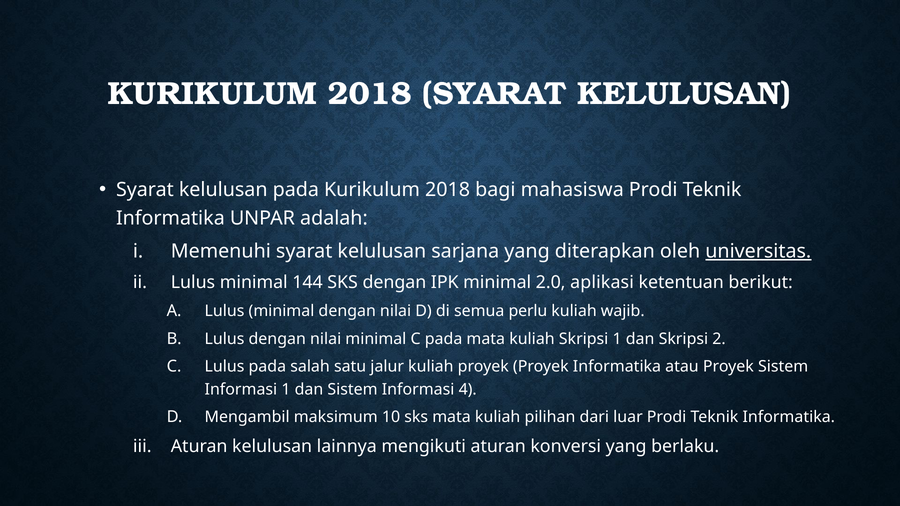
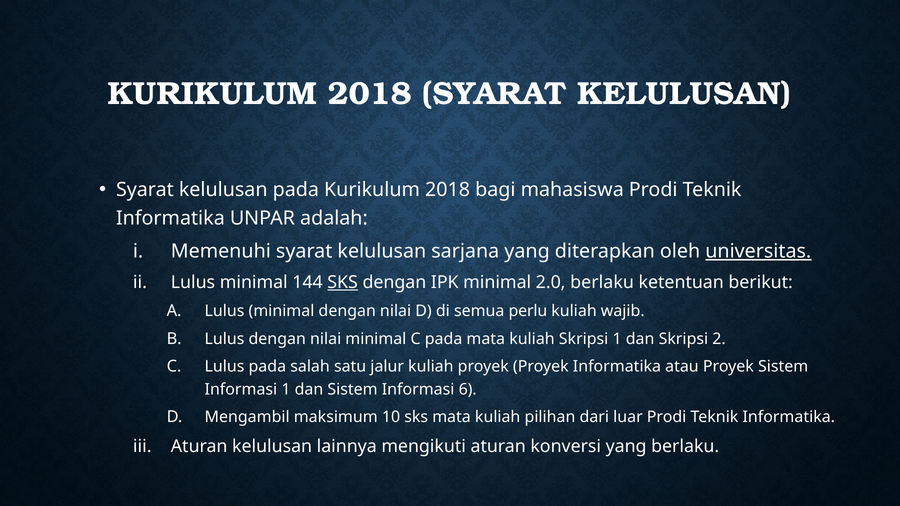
SKS underline: none -> present (343, 283)
2.0 aplikasi: aplikasi -> berlaku (602, 283)
4: 4 -> 6 (468, 390)
